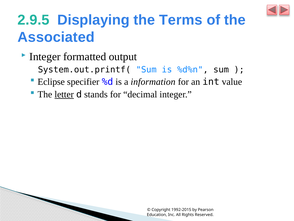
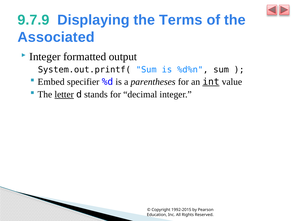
2.9.5: 2.9.5 -> 9.7.9 (33, 20)
Eclipse: Eclipse -> Embed (51, 82)
information: information -> parentheses (153, 82)
int underline: none -> present (211, 82)
